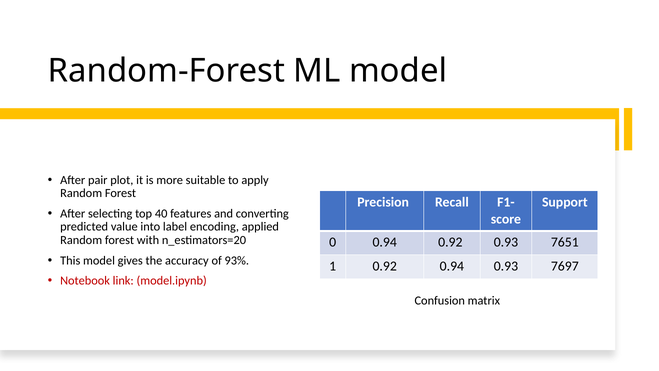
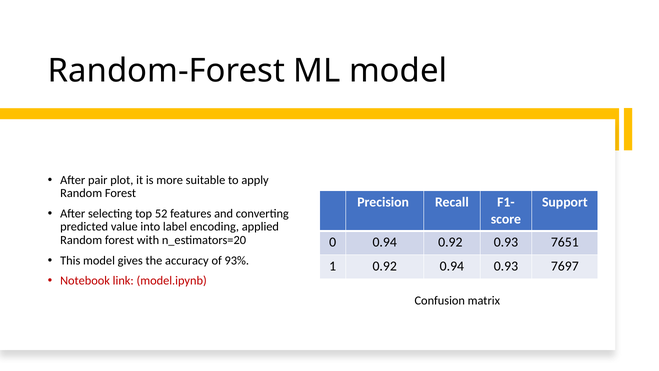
40: 40 -> 52 (161, 213)
